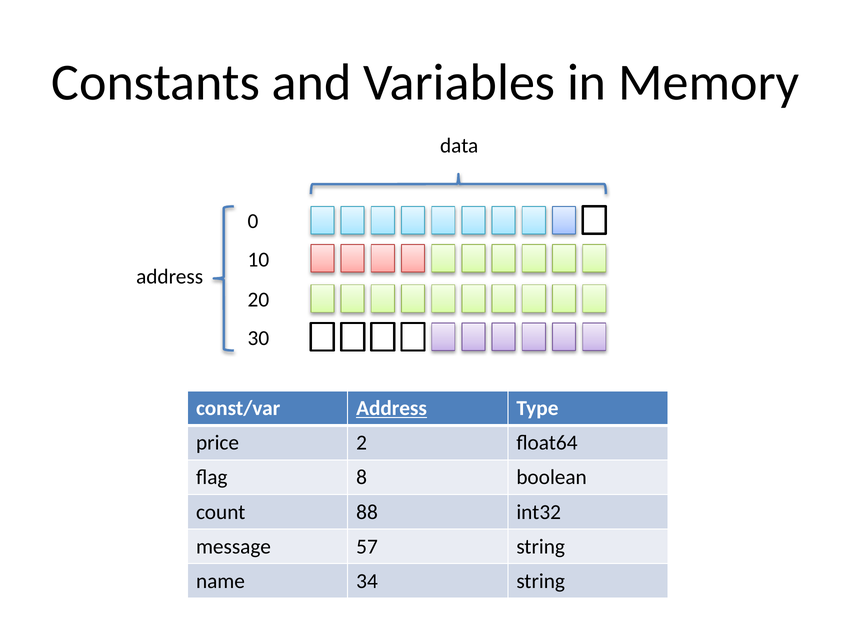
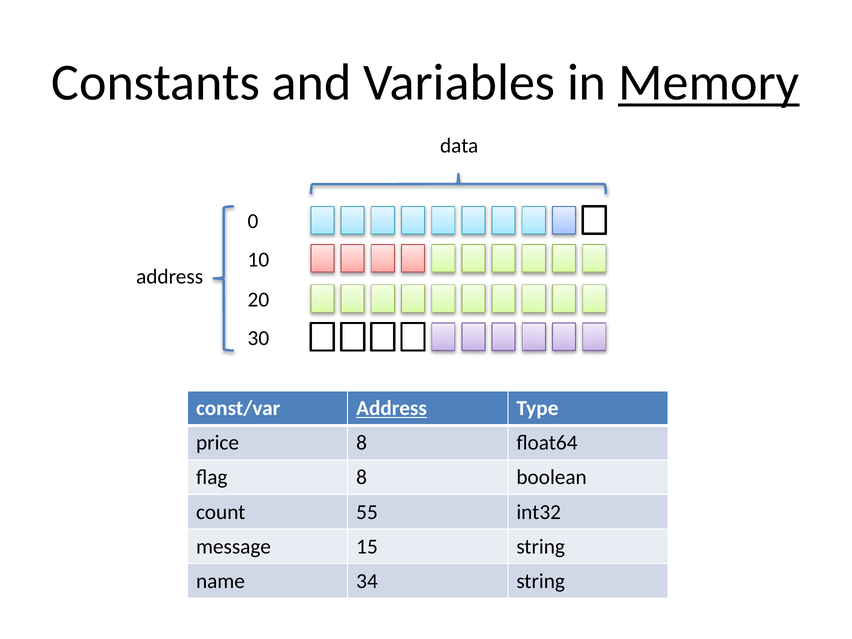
Memory underline: none -> present (709, 82)
price 2: 2 -> 8 (362, 443)
88: 88 -> 55 (367, 512)
57: 57 -> 15 (367, 547)
